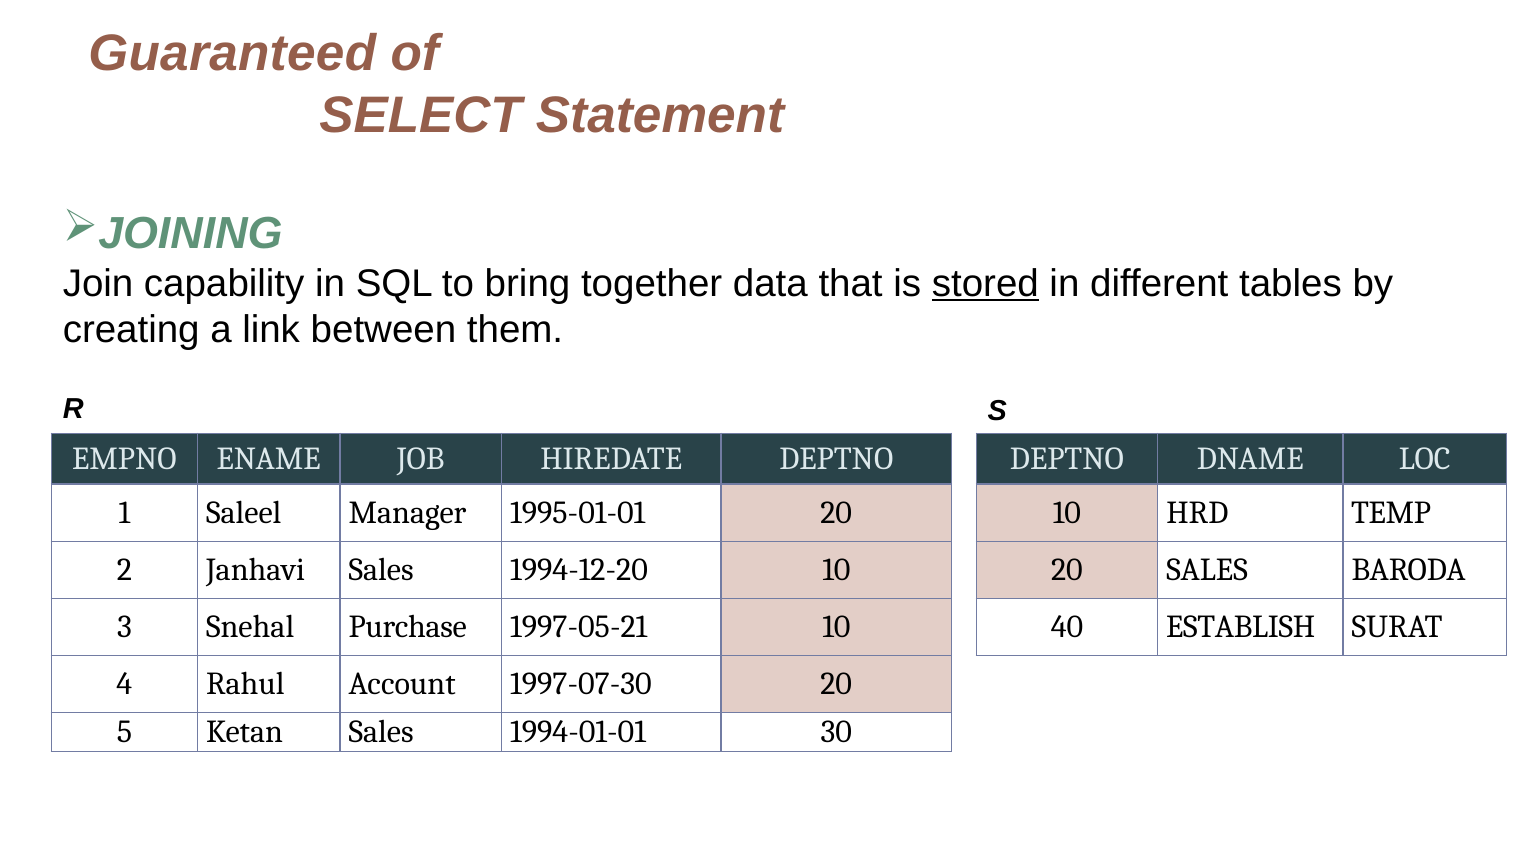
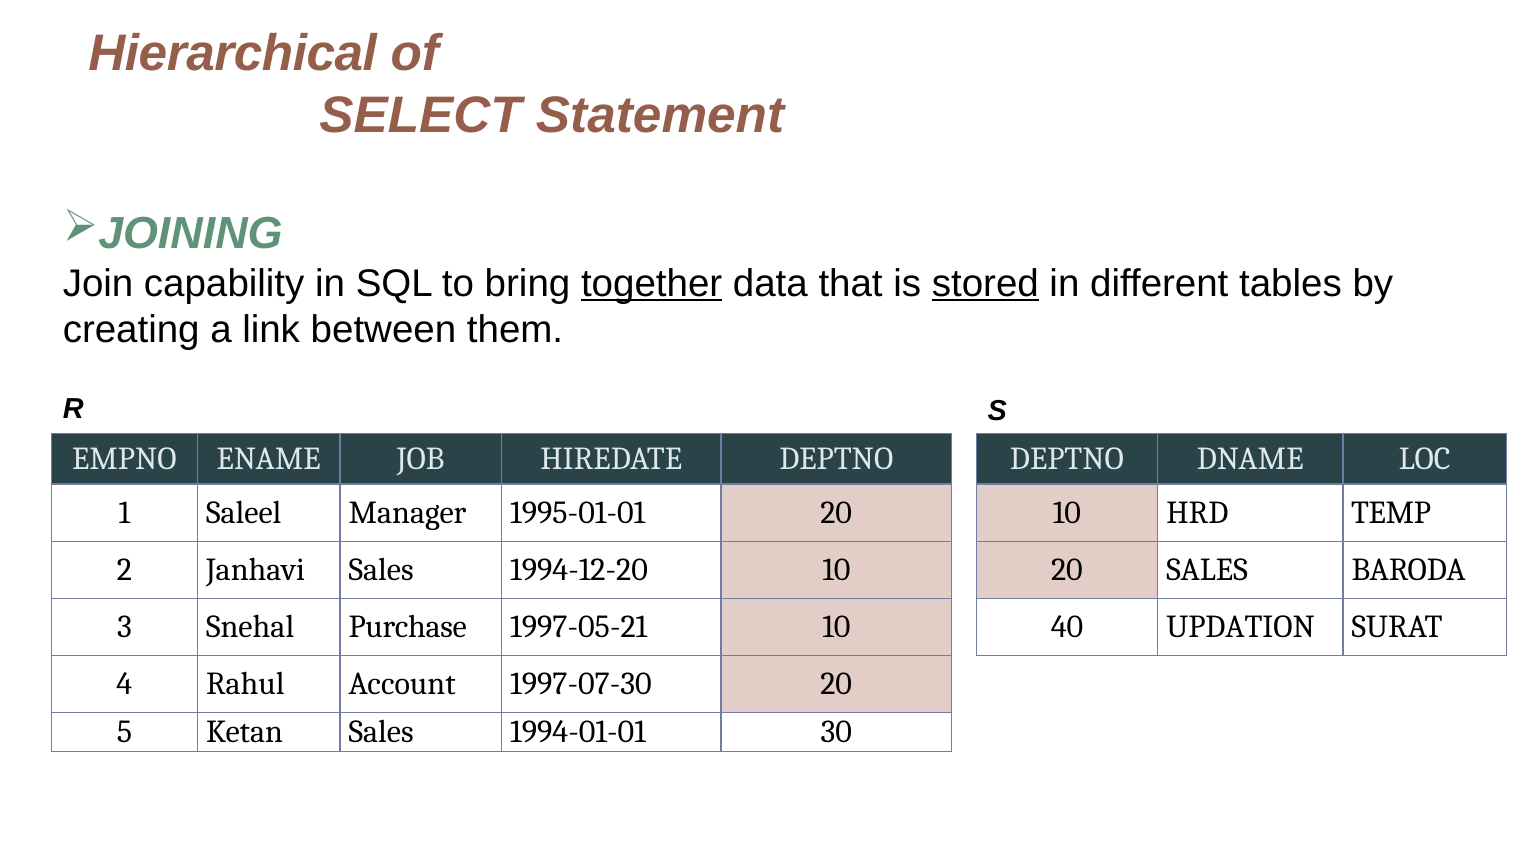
Guaranteed: Guaranteed -> Hierarchical (233, 54)
together underline: none -> present (652, 284)
ESTABLISH: ESTABLISH -> UPDATION (1241, 627)
